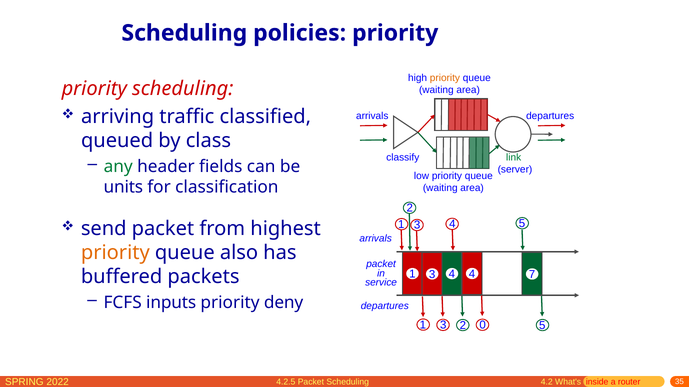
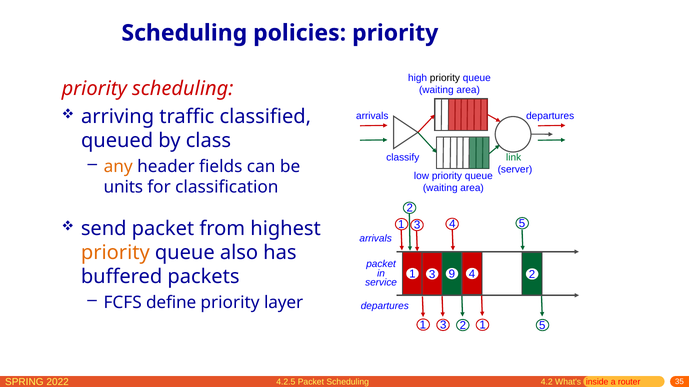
priority colour: orange -> black (445, 78)
any colour: green -> orange (118, 167)
3 4: 4 -> 9 (452, 274)
4 7: 7 -> 2 (532, 275)
inputs: inputs -> define (171, 303)
deny: deny -> layer (284, 303)
3 0: 0 -> 1 (483, 325)
